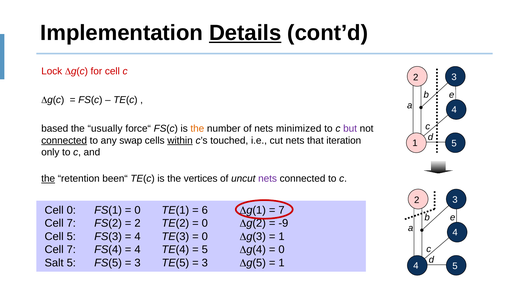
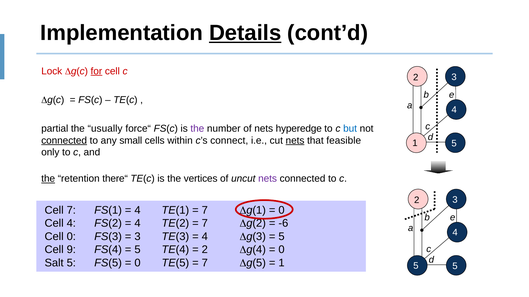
for underline: none -> present (96, 71)
based: based -> partial (55, 129)
the colour: orange -> purple (197, 129)
minimized: minimized -> hyperedge (299, 129)
but colour: purple -> blue (350, 129)
swap: swap -> small (131, 141)
within underline: present -> none (180, 141)
touched: touched -> connect (229, 141)
nets underline: none -> present (295, 141)
iteration: iteration -> feasible (344, 141)
been“: been“ -> there“ (115, 179)
Cell 0: 0 -> 7 (71, 210)
0: 0 -> 4 (137, 210)
6: 6 -> 7 (205, 210)
7: 7 -> 0 (282, 210)
7: 7 -> 4 (71, 224)
2: 2 -> 4 (137, 224)
0: 0 -> 7 (205, 224)
-9: -9 -> -6 (283, 224)
Cell 5: 5 -> 0 (71, 237)
4: 4 -> 3 (137, 237)
0: 0 -> 4 (205, 237)
1: 1 -> 5 (282, 237)
7: 7 -> 9 (71, 250)
4: 4 -> 5 (137, 250)
5: 5 -> 2 (205, 250)
3: 3 -> 0 (137, 263)
3: 3 -> 7 (205, 263)
1 4: 4 -> 5 (416, 266)
